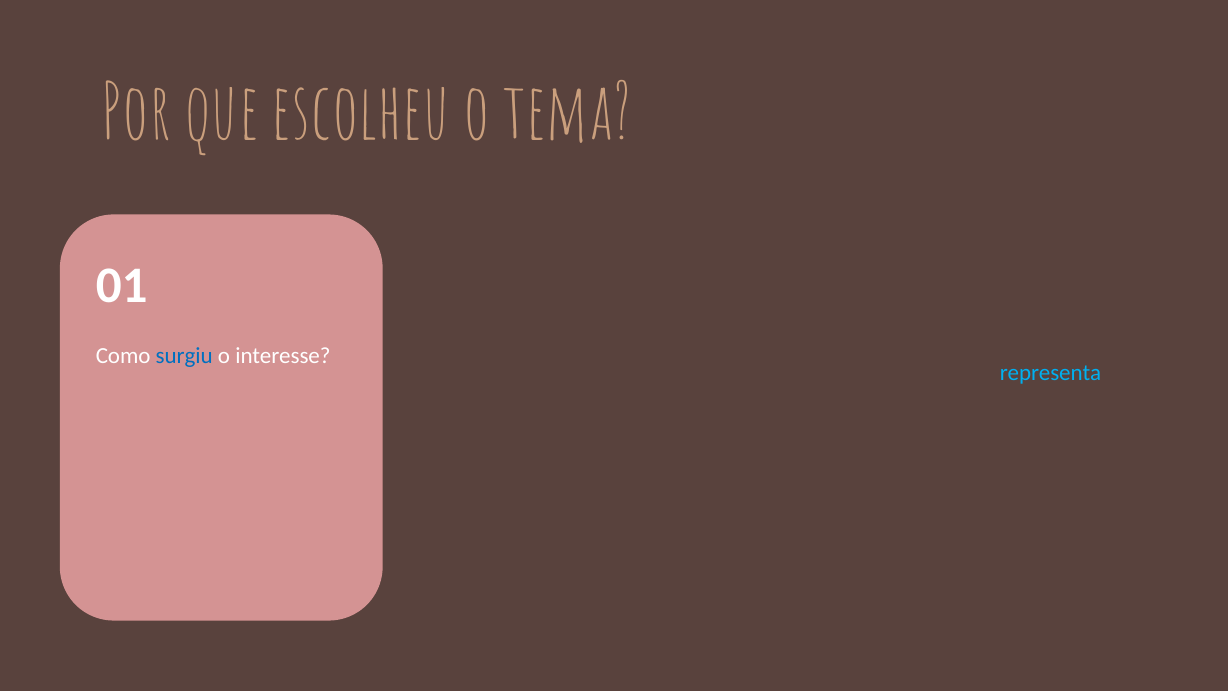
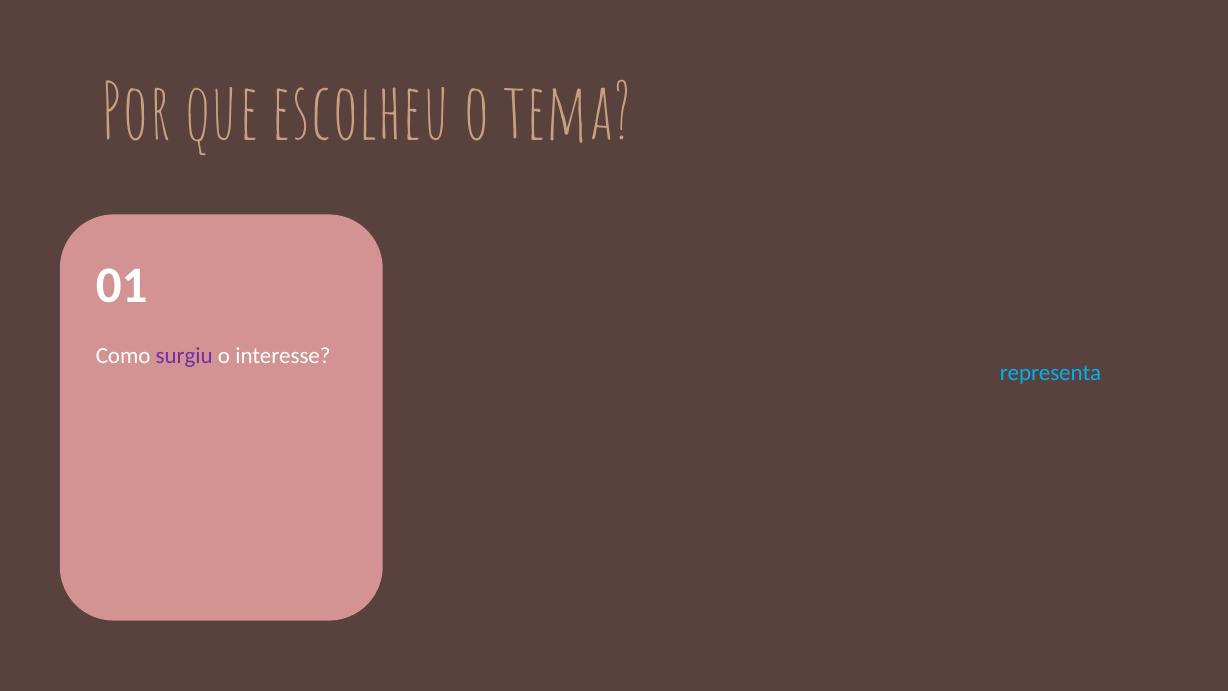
surgiu colour: blue -> purple (184, 356)
